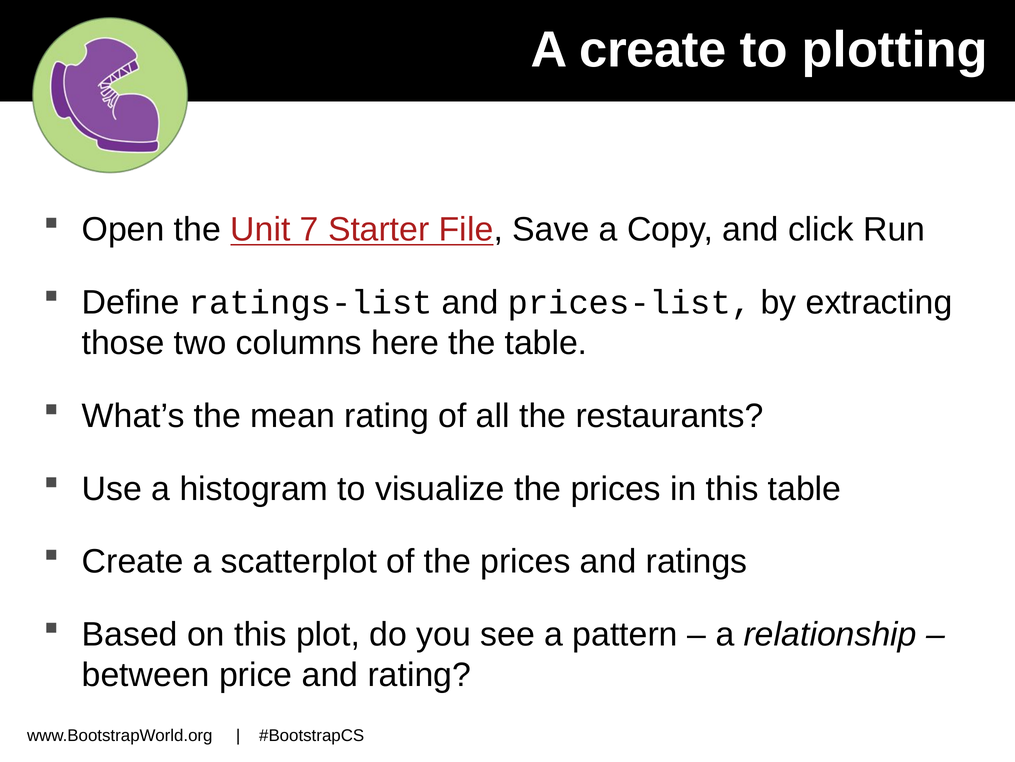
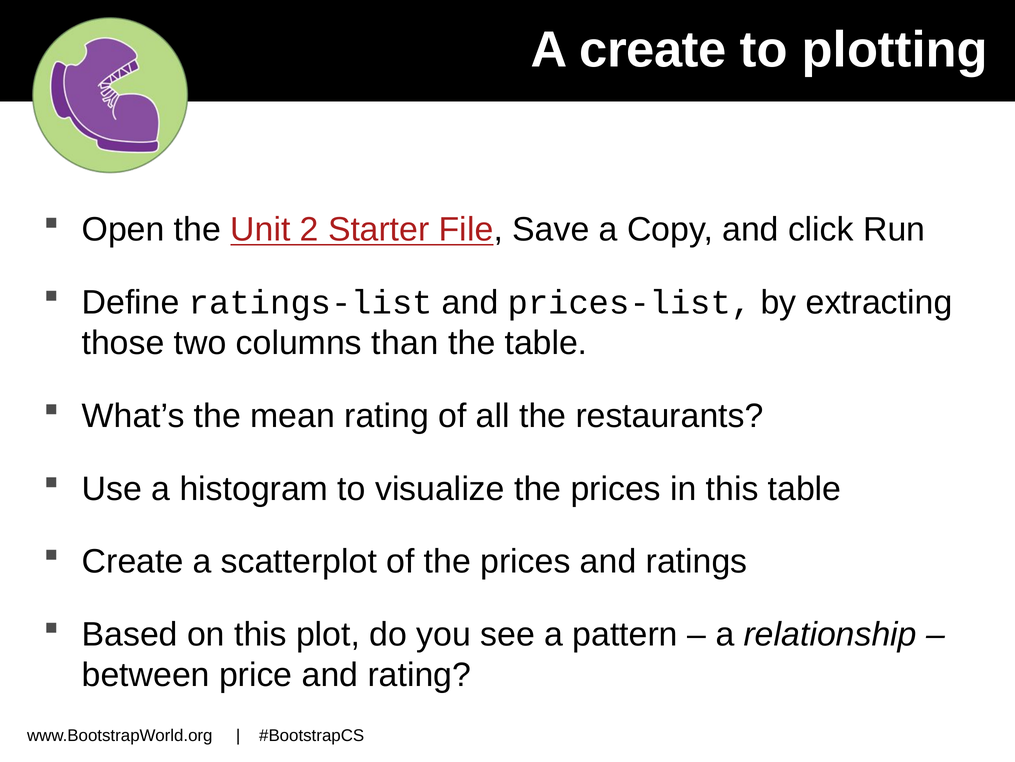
7: 7 -> 2 (309, 230)
here: here -> than (405, 343)
